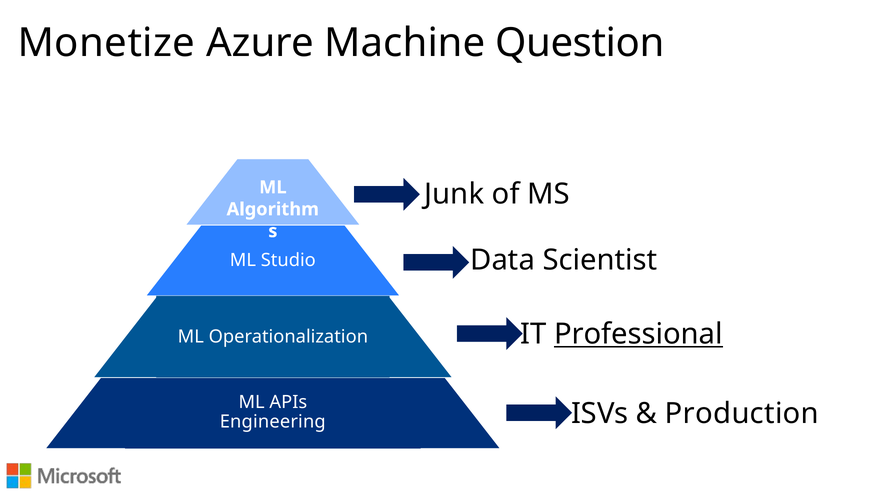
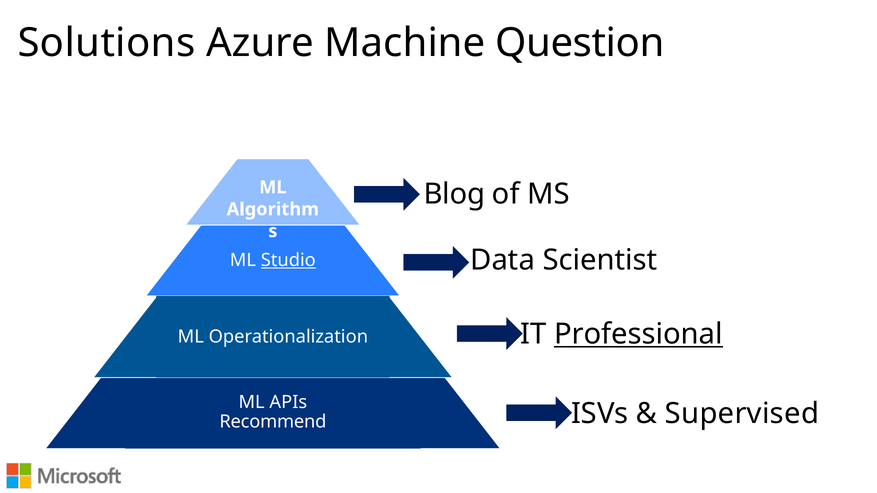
Monetize: Monetize -> Solutions (106, 43)
Junk: Junk -> Blog (454, 194)
Studio underline: none -> present (288, 260)
Production: Production -> Supervised (742, 414)
Engineering: Engineering -> Recommend (273, 422)
